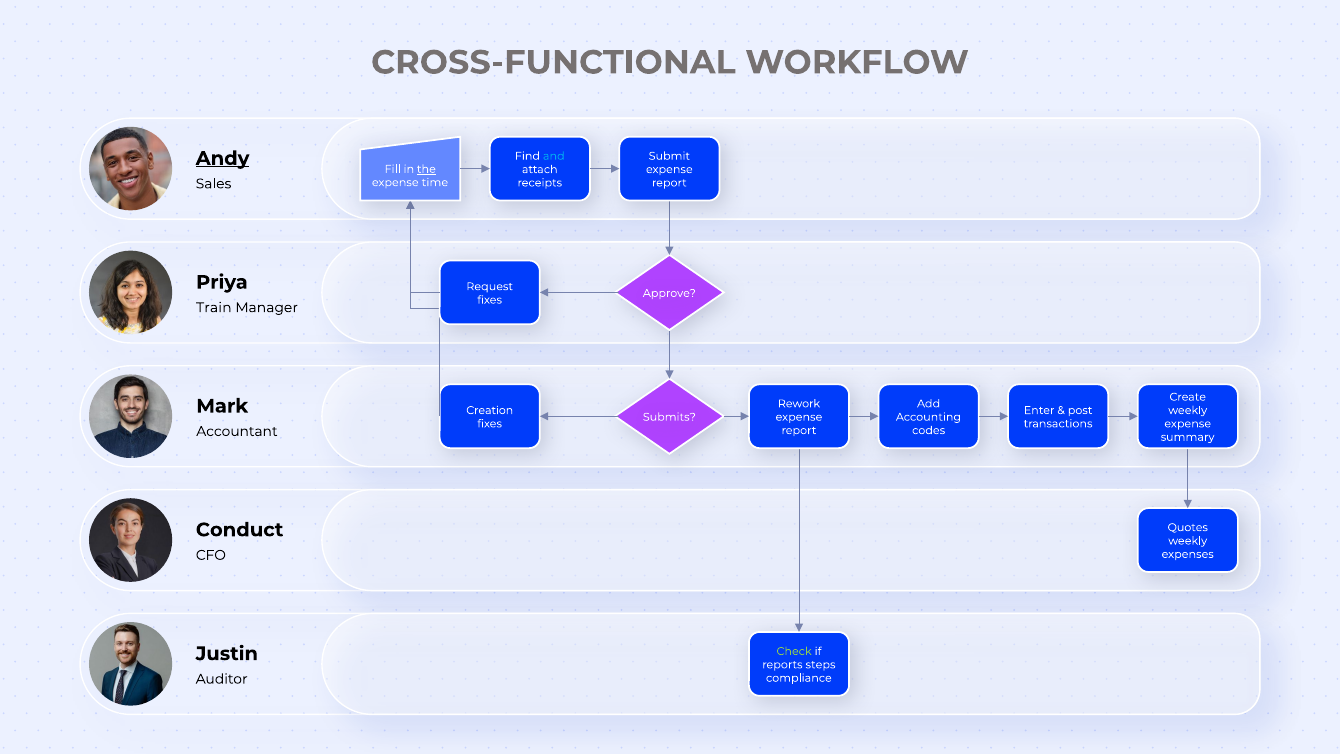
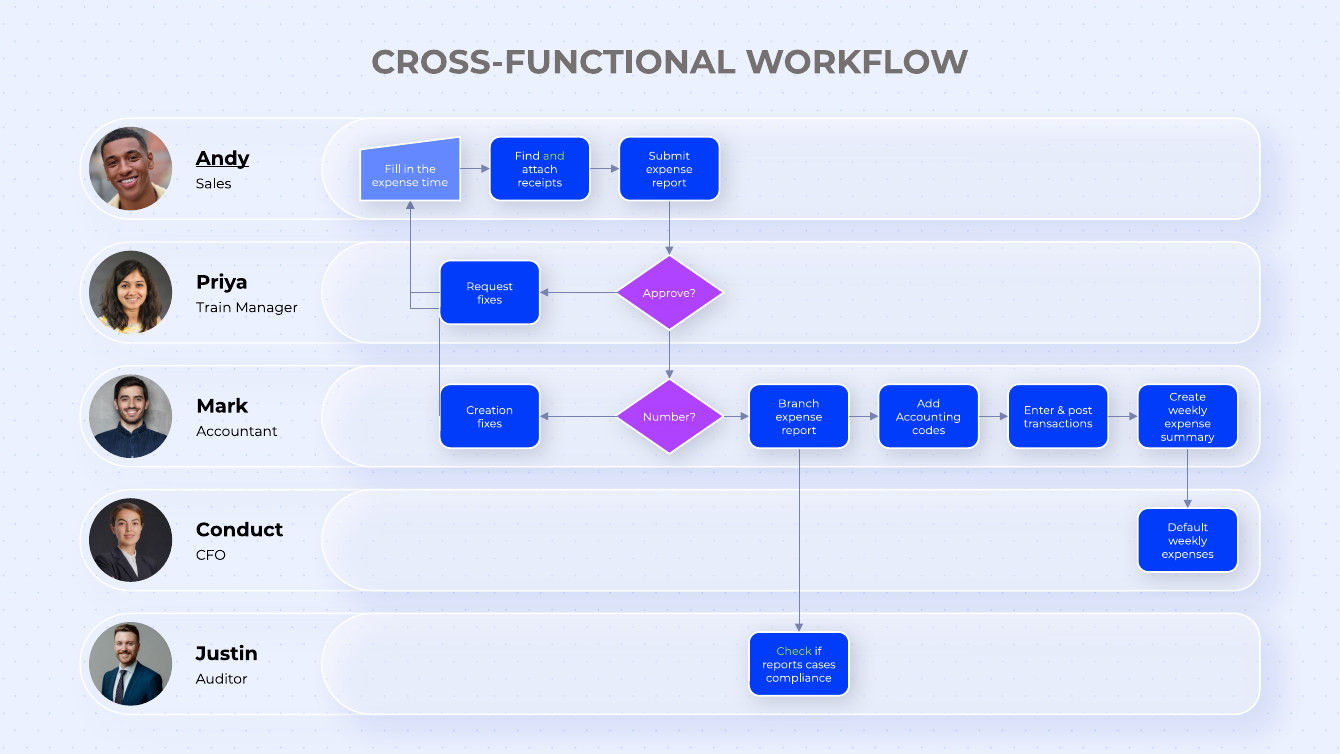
and colour: light blue -> light green (554, 156)
the underline: present -> none (426, 169)
Rework: Rework -> Branch (799, 403)
Submits: Submits -> Number (669, 417)
Quotes: Quotes -> Default (1188, 527)
steps: steps -> cases (821, 664)
